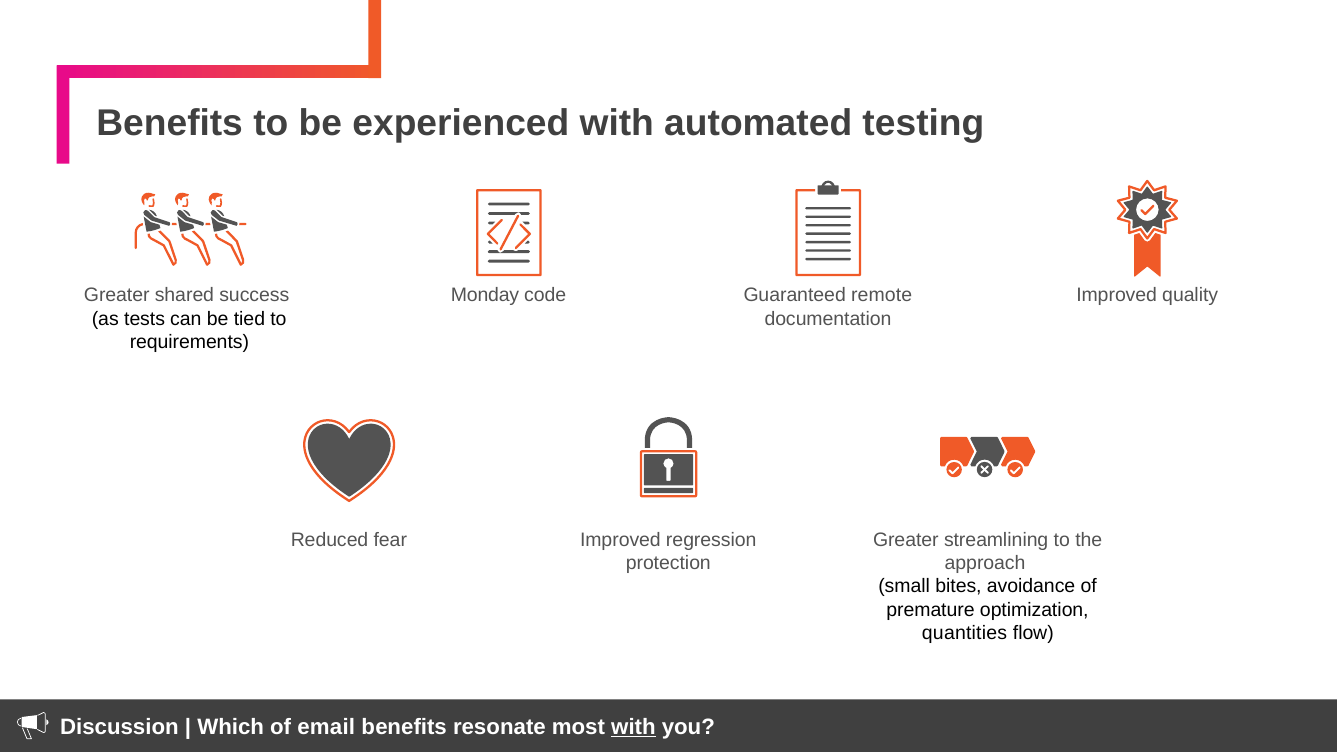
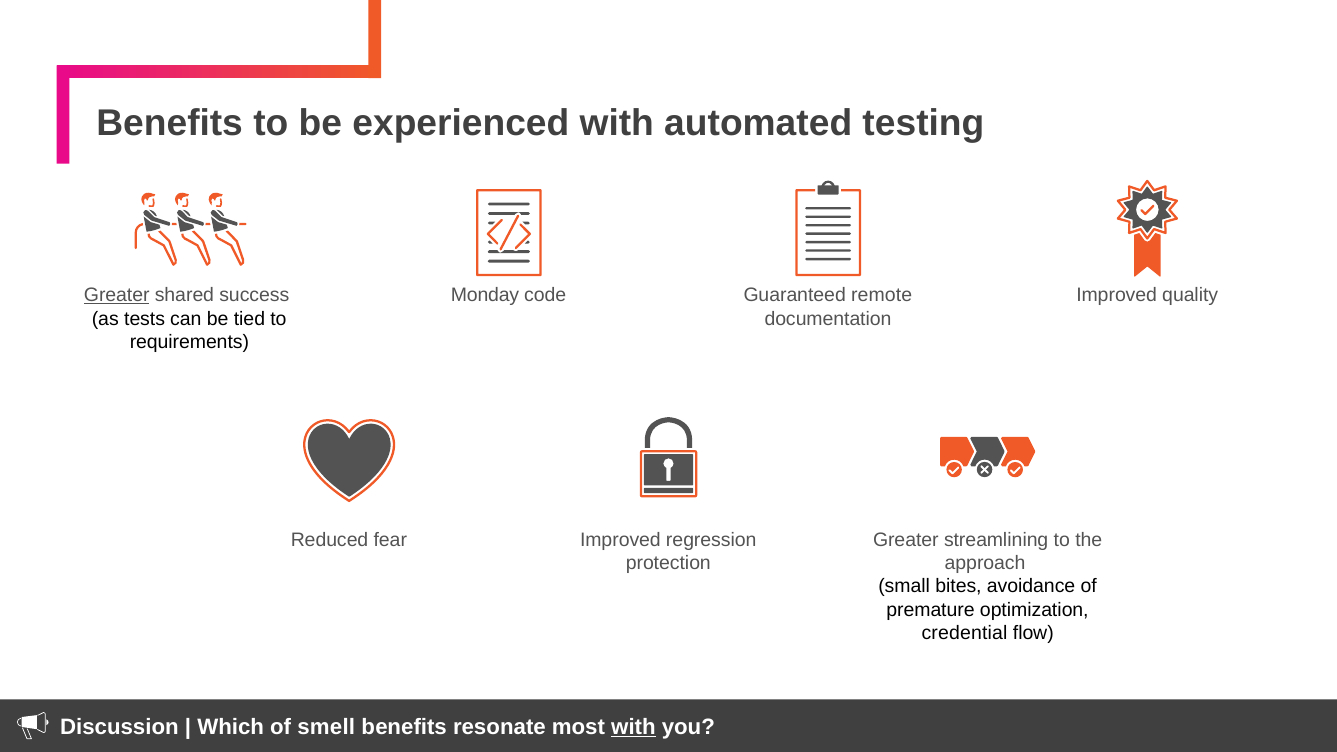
Greater underline: none -> present (117, 296)
quantities: quantities -> credential (965, 633)
email: email -> smell (326, 727)
